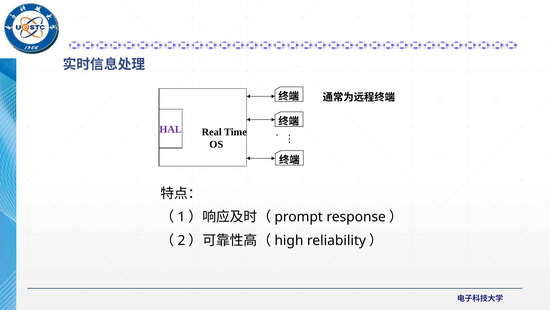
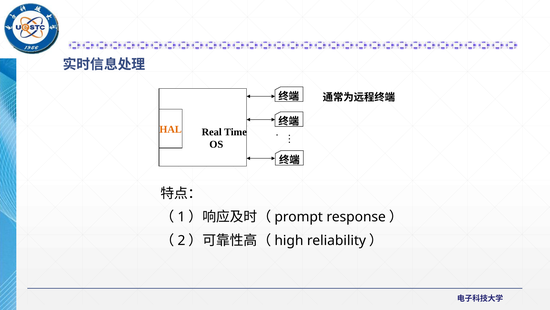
HAL colour: purple -> orange (171, 129)
